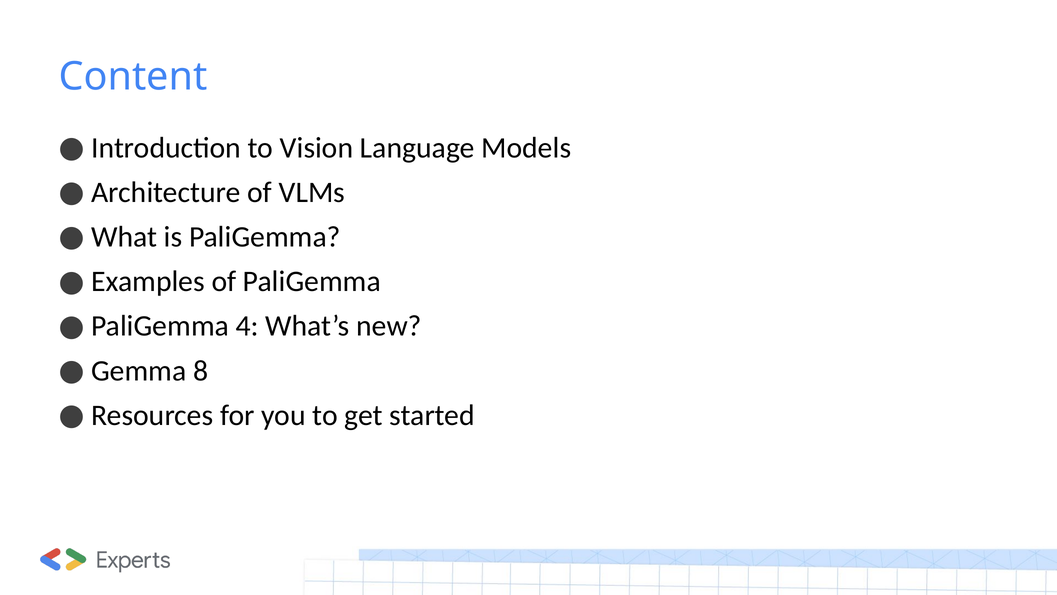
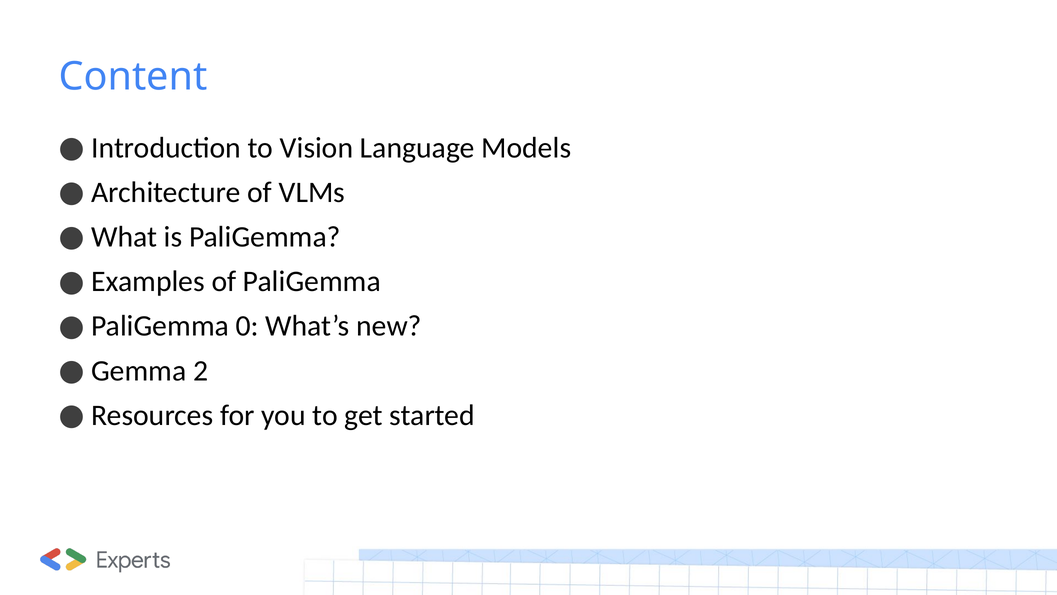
4: 4 -> 0 (247, 326)
8: 8 -> 2 (201, 371)
